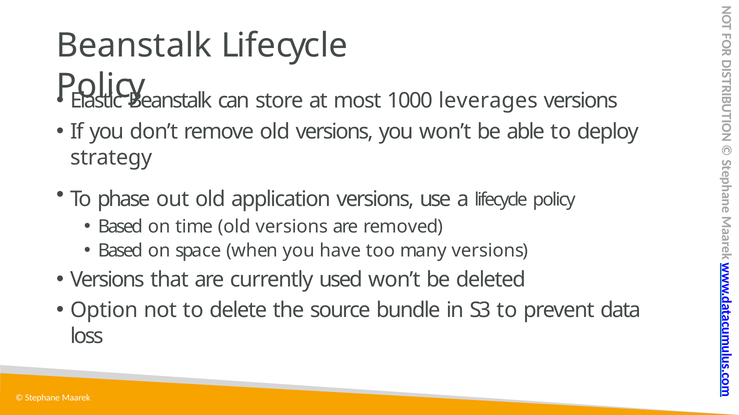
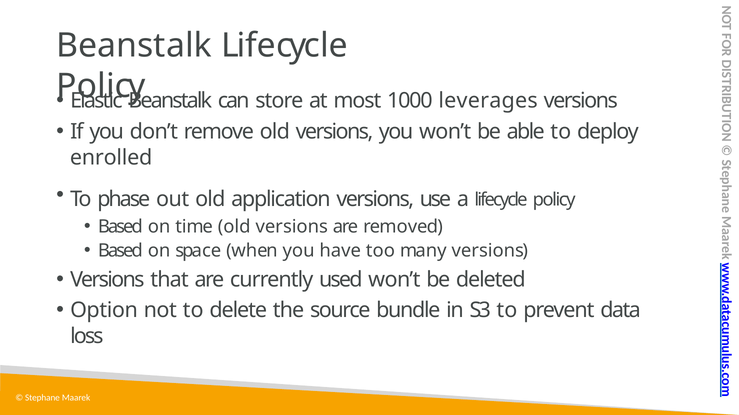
strategy: strategy -> enrolled (111, 158)
